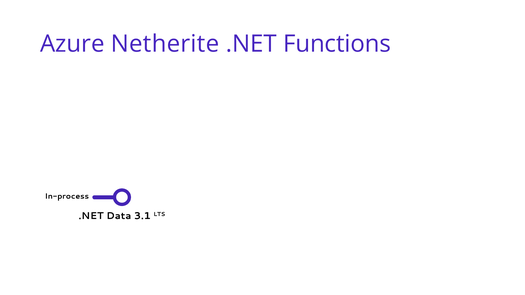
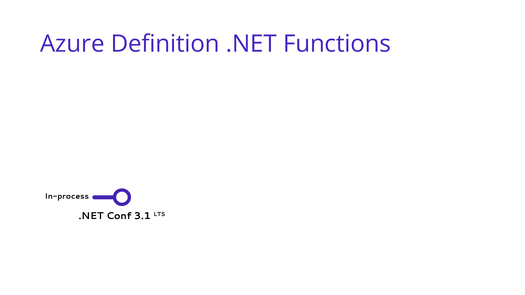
Netherite: Netherite -> Definition (165, 44)
Data: Data -> Conf (119, 216)
